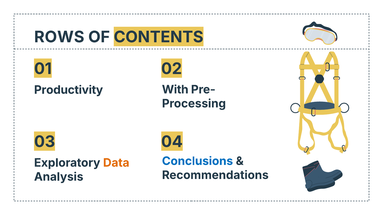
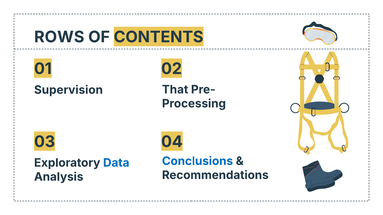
With: With -> That (175, 90)
Productivity: Productivity -> Supervision (68, 90)
Data colour: orange -> blue (116, 163)
